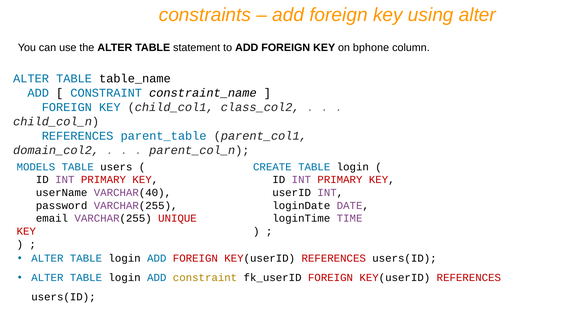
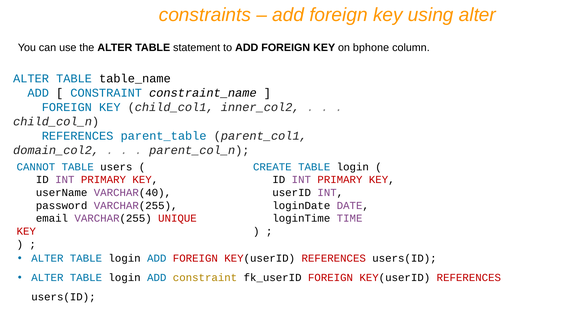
class_col2: class_col2 -> inner_col2 (260, 107)
MODELS: MODELS -> CANNOT (36, 167)
